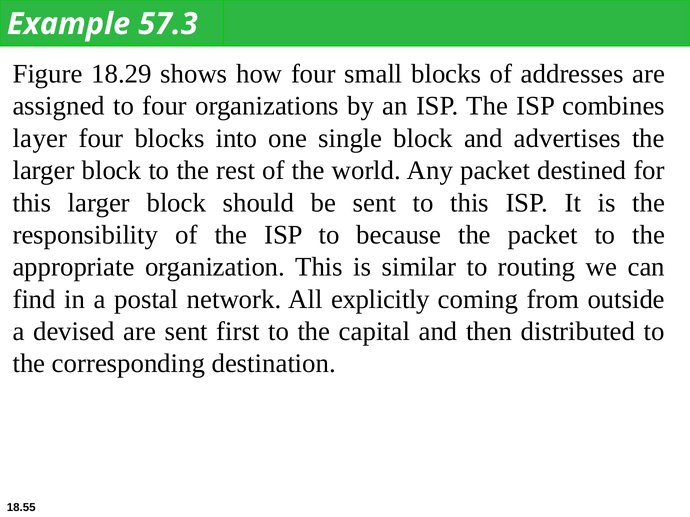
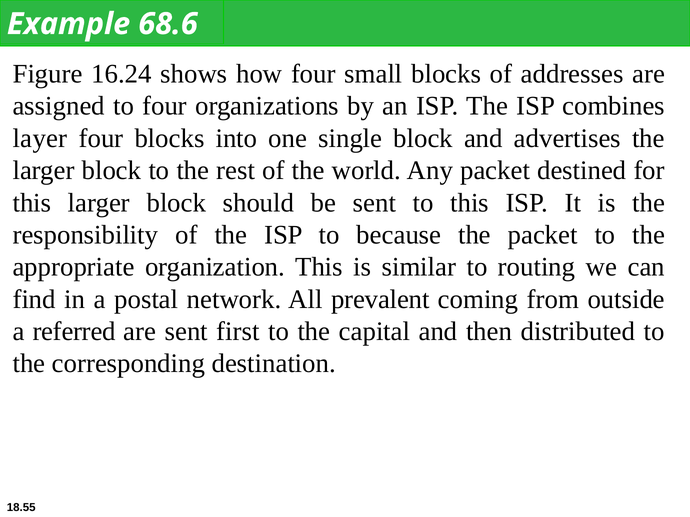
57.3: 57.3 -> 68.6 (168, 24)
18.29: 18.29 -> 16.24 (121, 74)
explicitly: explicitly -> prevalent (380, 300)
devised: devised -> referred (74, 332)
